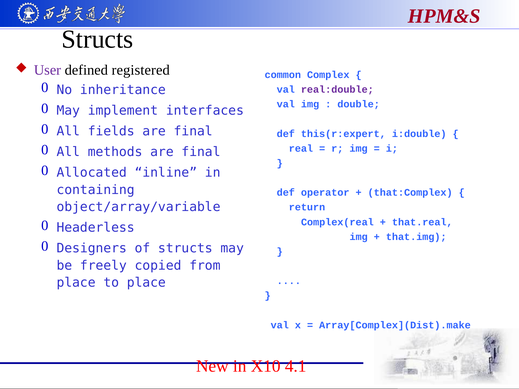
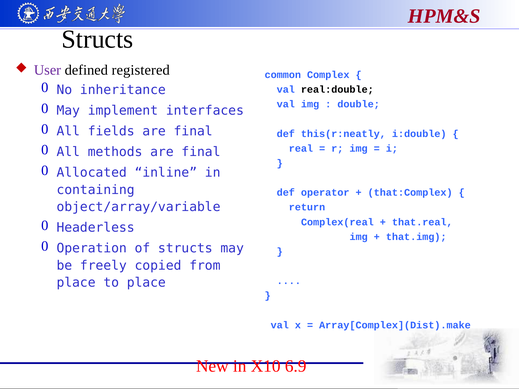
real:double colour: purple -> black (337, 90)
this(r:expert: this(r:expert -> this(r:neatly (343, 134)
Designers: Designers -> Operation (92, 248)
4.1: 4.1 -> 6.9 (296, 367)
